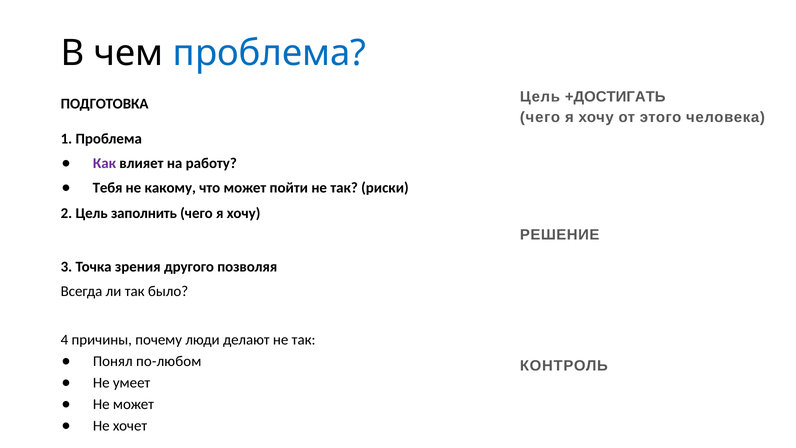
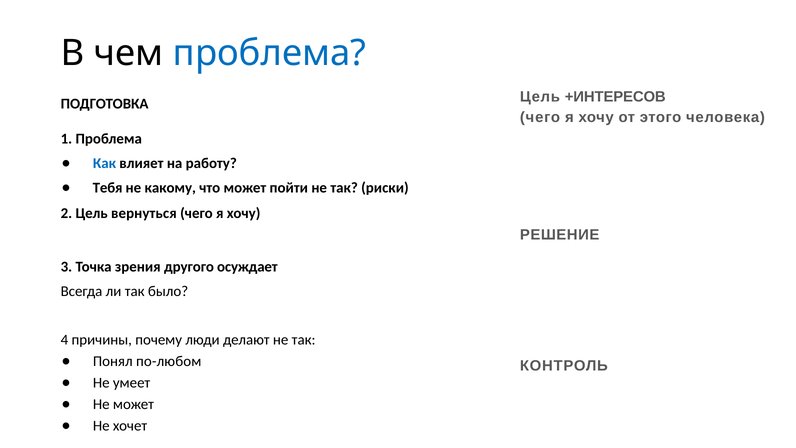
+ДОСТИГАТЬ: +ДОСТИГАТЬ -> +ИНТЕРЕСОВ (615, 97)
Как colour: purple -> blue (104, 163)
заполнить: заполнить -> вернуться (144, 213)
позволяя: позволяя -> осуждает (247, 267)
